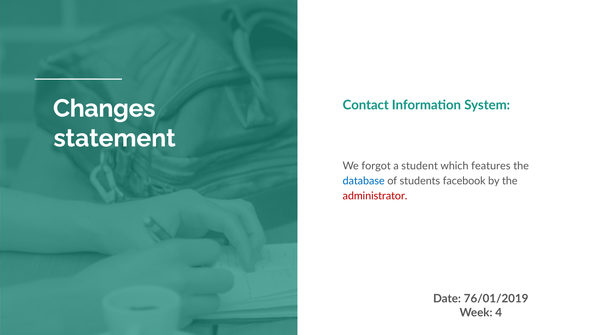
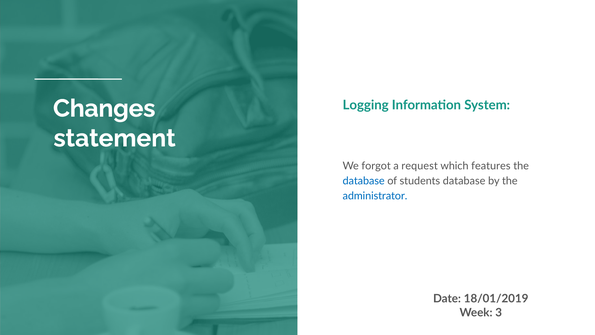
Contact: Contact -> Logging (366, 105)
student: student -> request (420, 166)
students facebook: facebook -> database (464, 181)
administrator colour: red -> blue (375, 196)
76/01/2019: 76/01/2019 -> 18/01/2019 (496, 299)
4: 4 -> 3 (499, 312)
